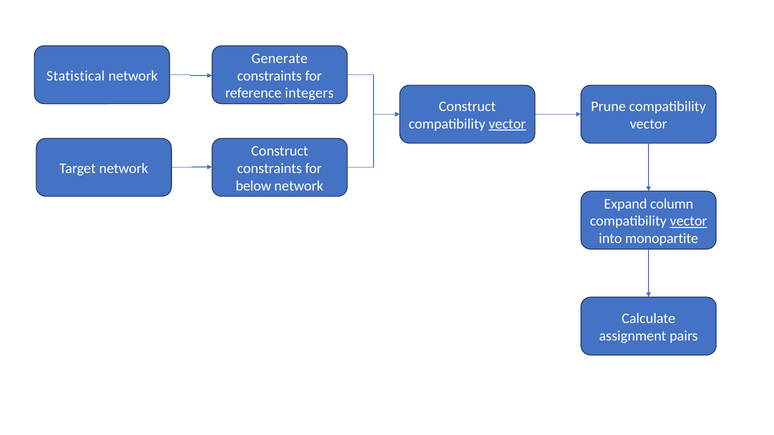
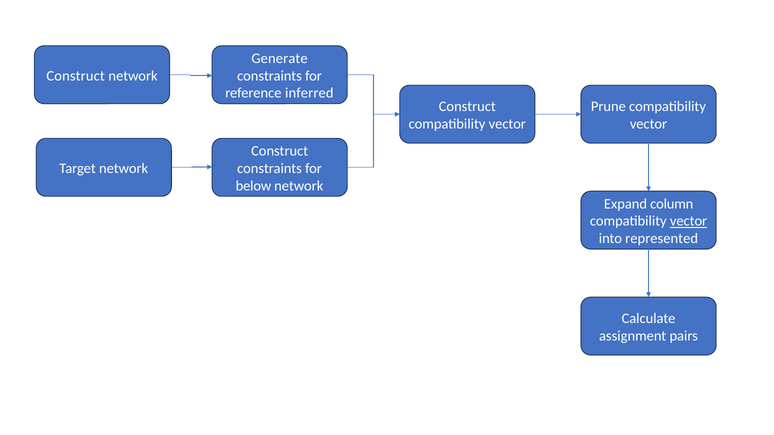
Statistical: Statistical -> Construct (76, 76)
integers: integers -> inferred (309, 93)
vector underline: present -> none (507, 124)
monopartite: monopartite -> represented (662, 239)
